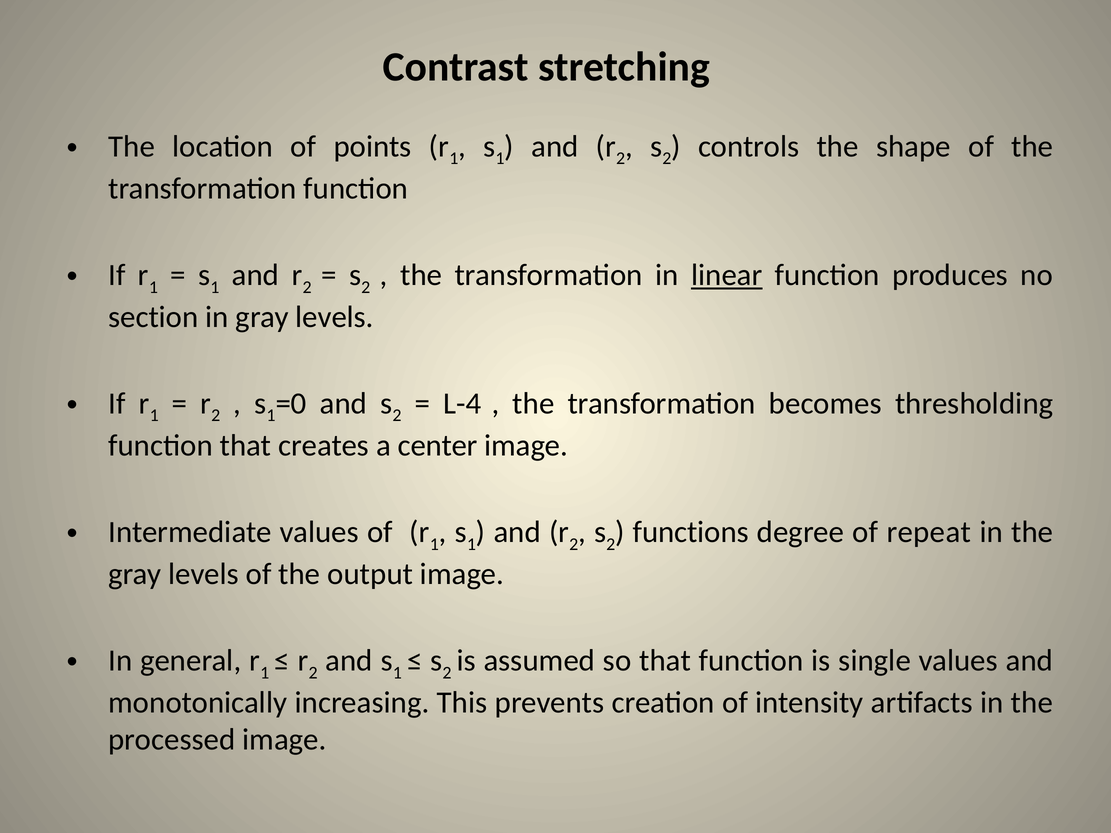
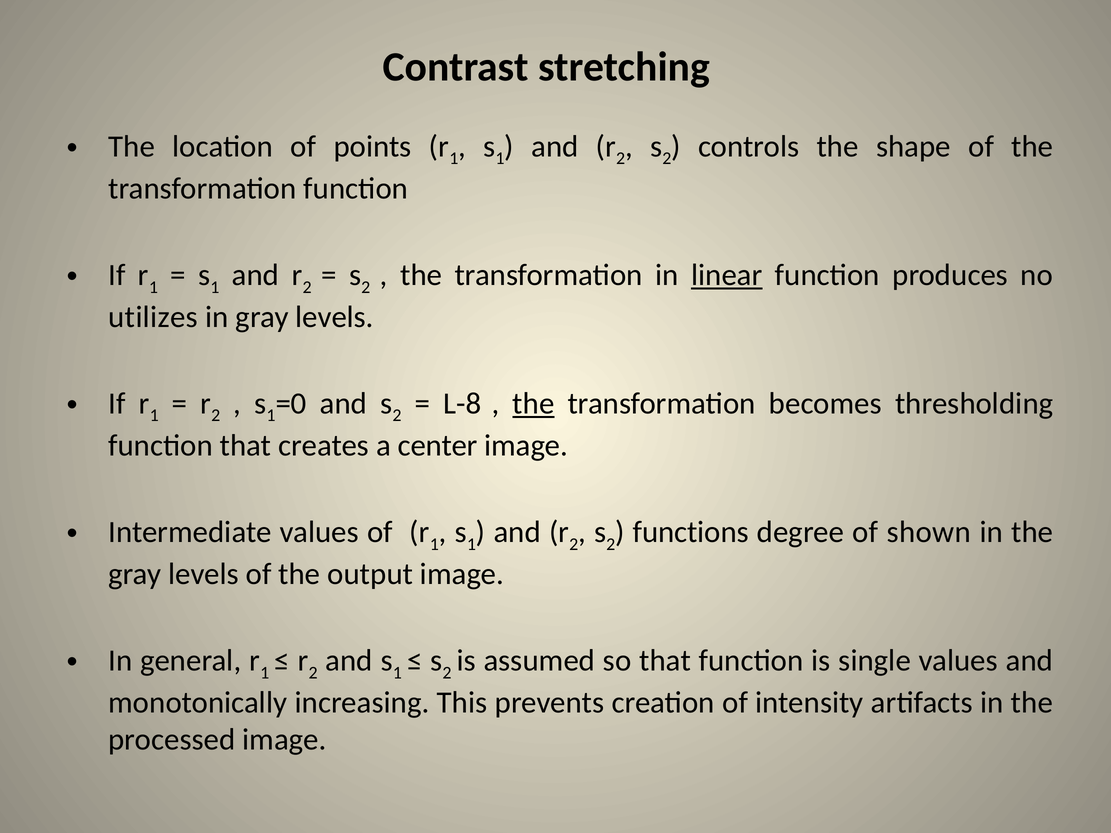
section: section -> utilizes (153, 317)
L-4: L-4 -> L-8 (462, 404)
the underline: none -> present (533, 404)
repeat: repeat -> shown (929, 532)
